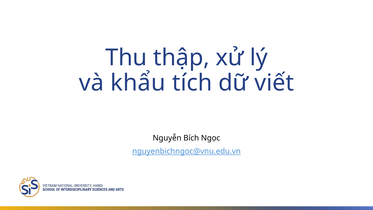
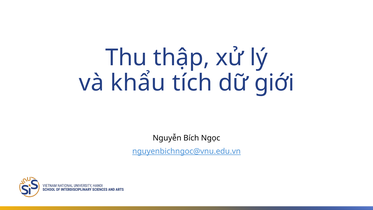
viết: viết -> giới (274, 83)
